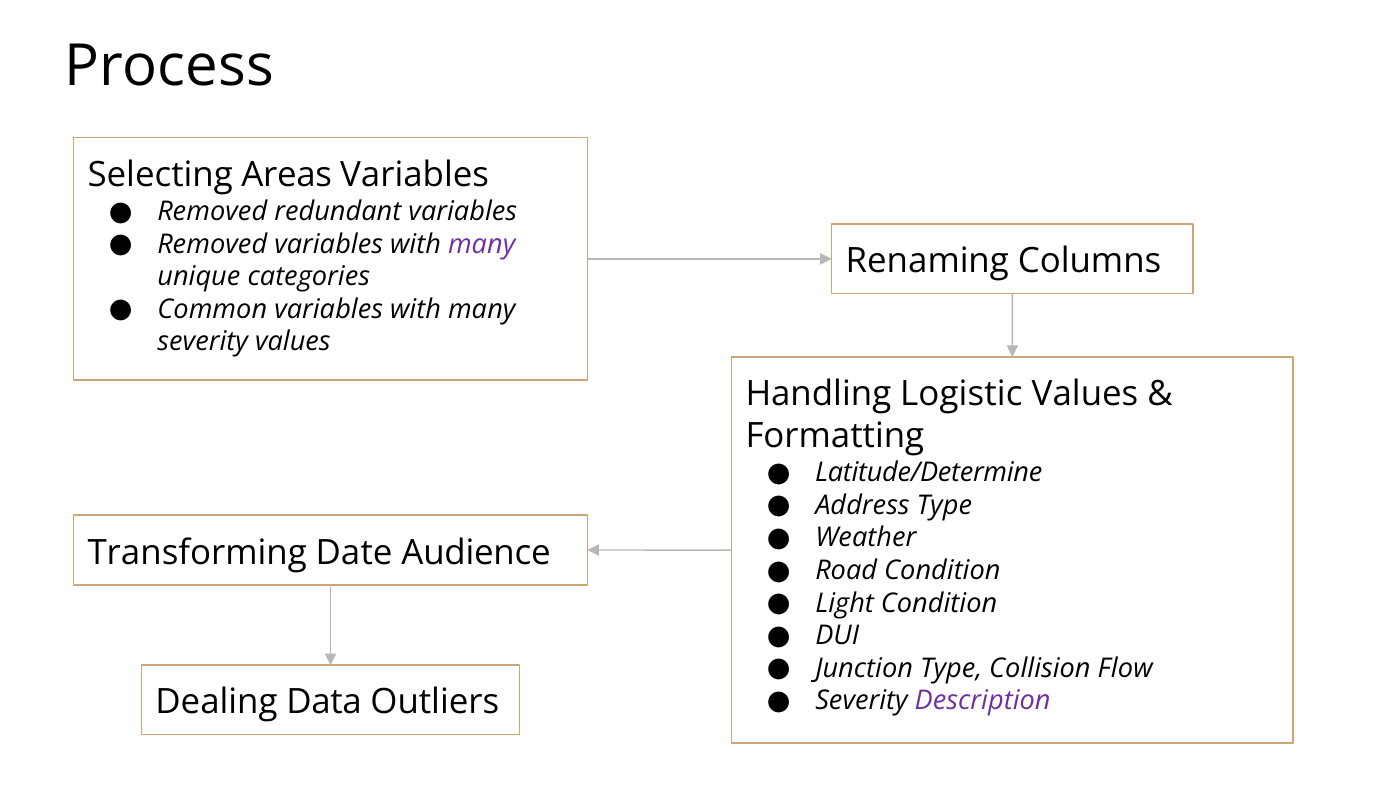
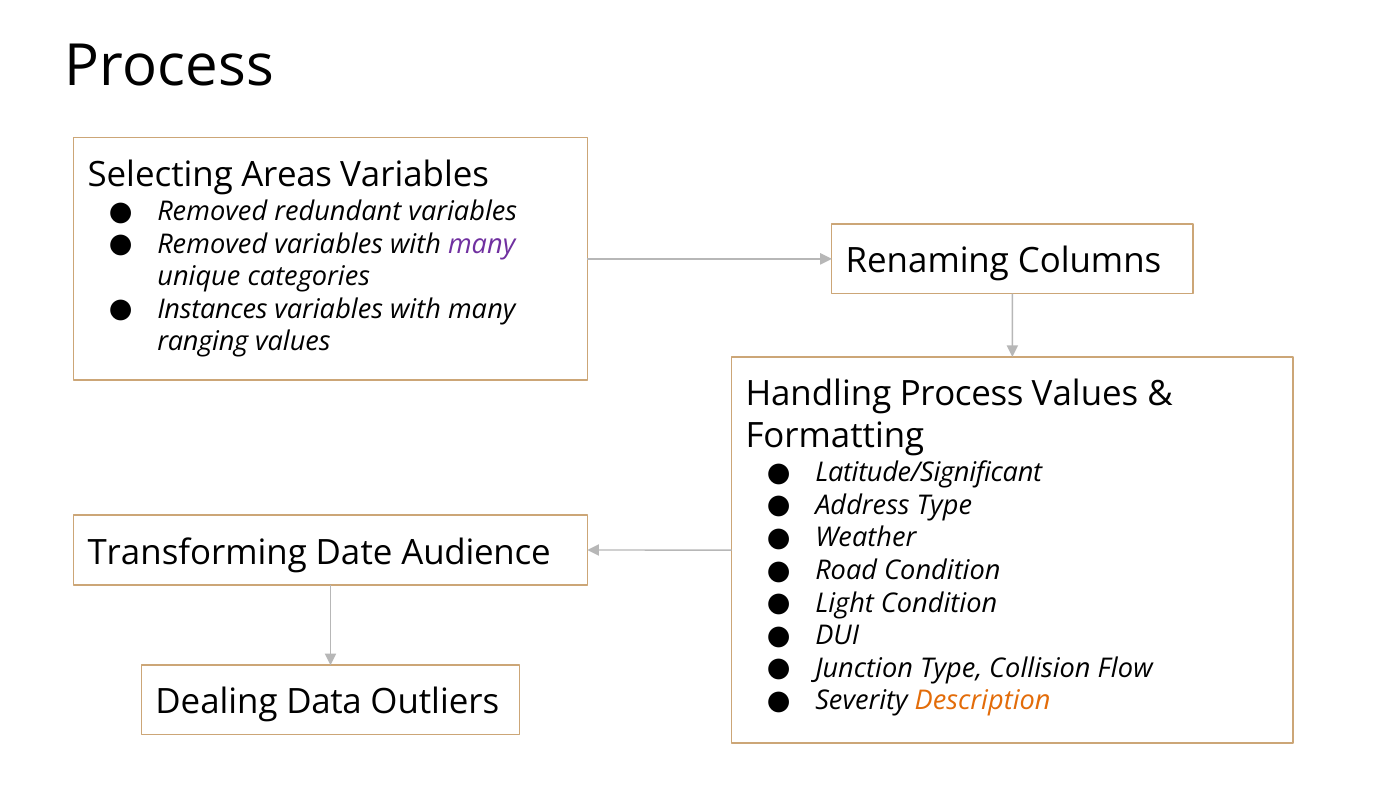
Common: Common -> Instances (212, 309)
severity: severity -> ranging (203, 342)
Handling Logistic: Logistic -> Process (962, 394)
Latitude/Determine: Latitude/Determine -> Latitude/Significant (929, 473)
Description colour: purple -> orange (983, 701)
